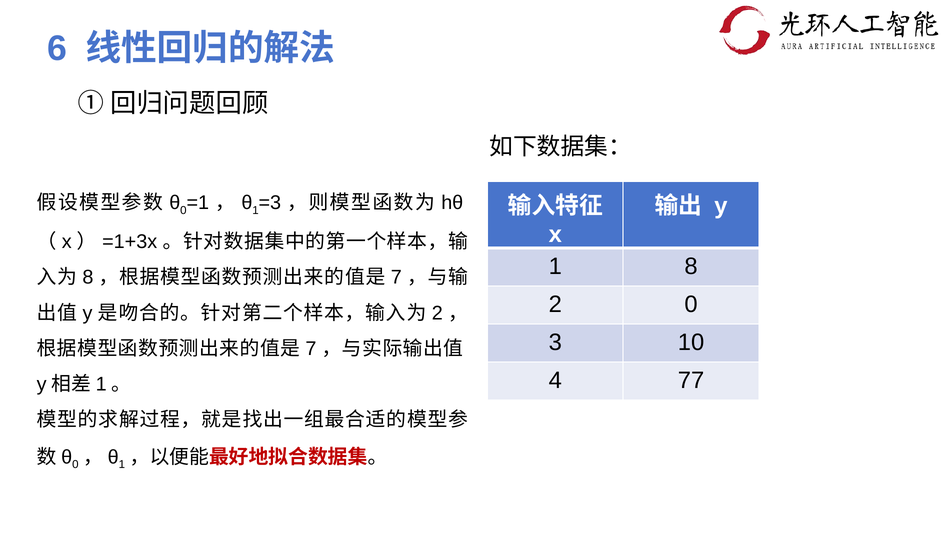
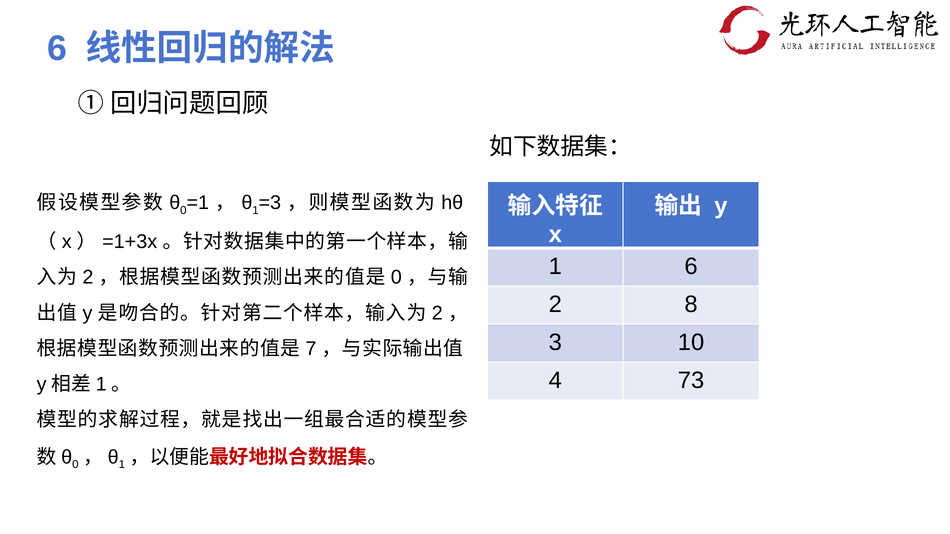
1 8: 8 -> 6 (691, 267)
8: 8 -> 2 (88, 278)
7: 7 -> 0 (396, 278)
2 0: 0 -> 8 (691, 305)
77: 77 -> 73 (691, 381)
